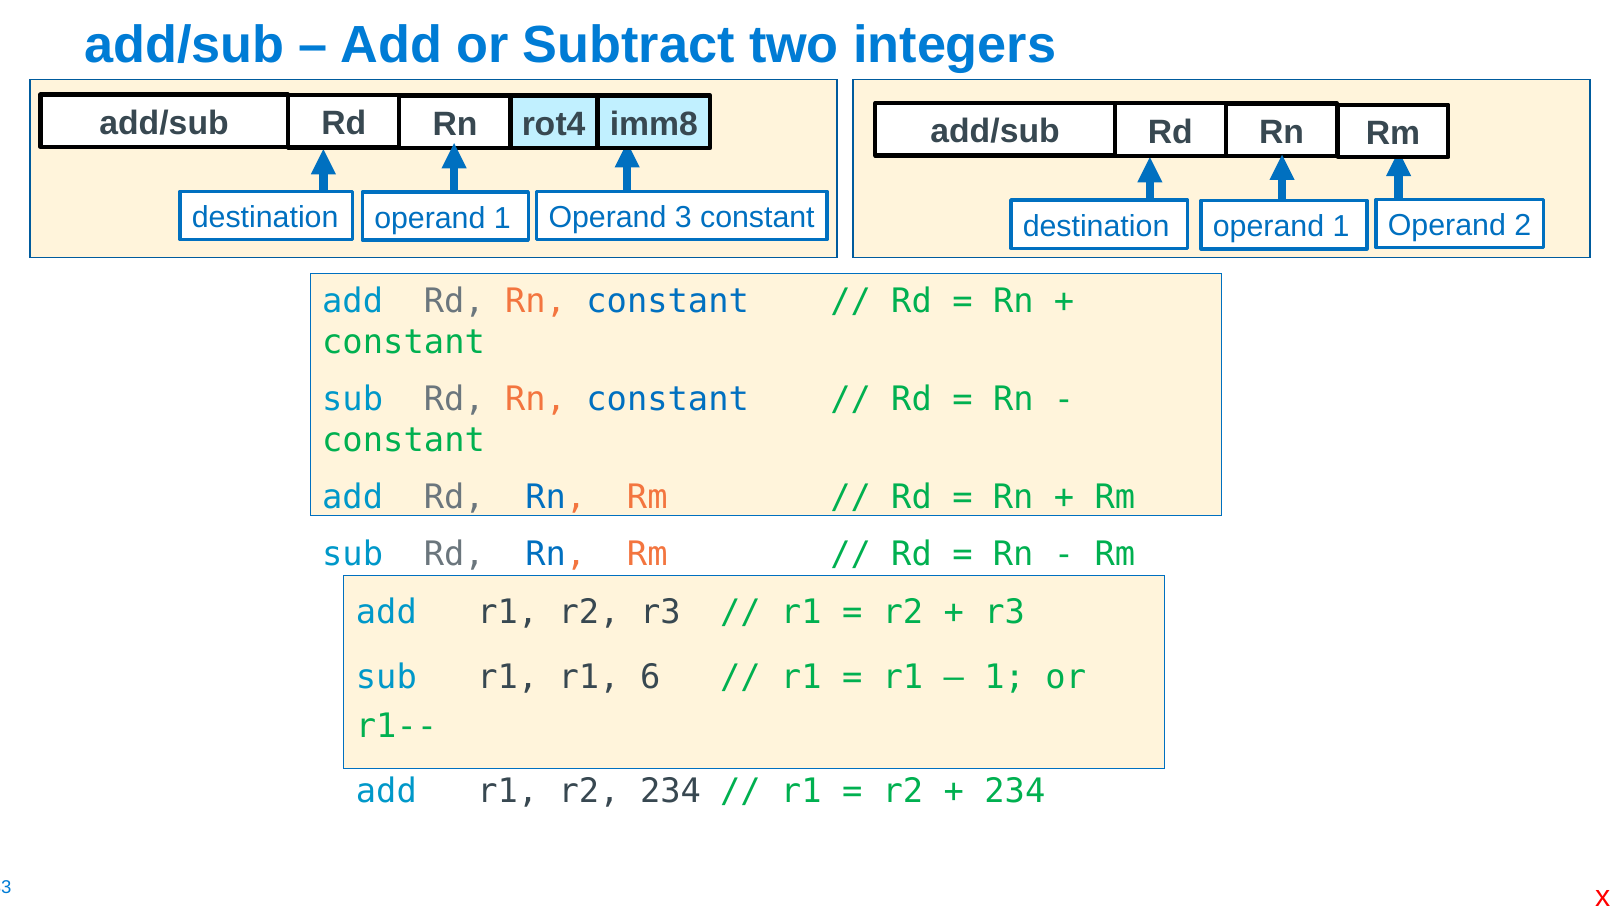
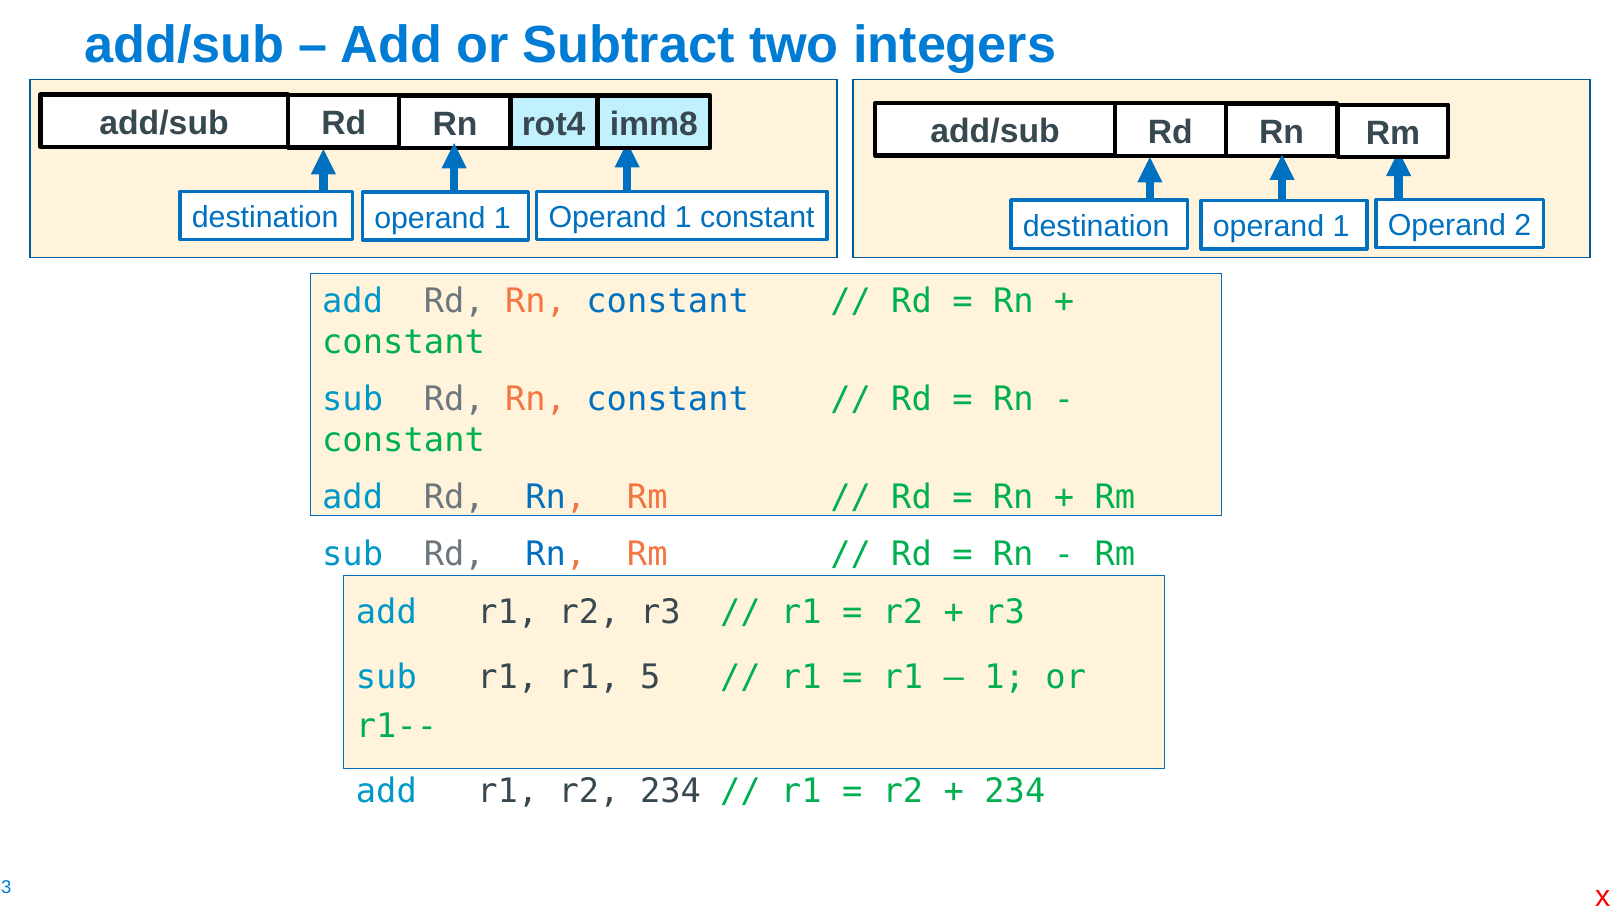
3: 3 -> 1 (683, 218)
6: 6 -> 5 (650, 678)
